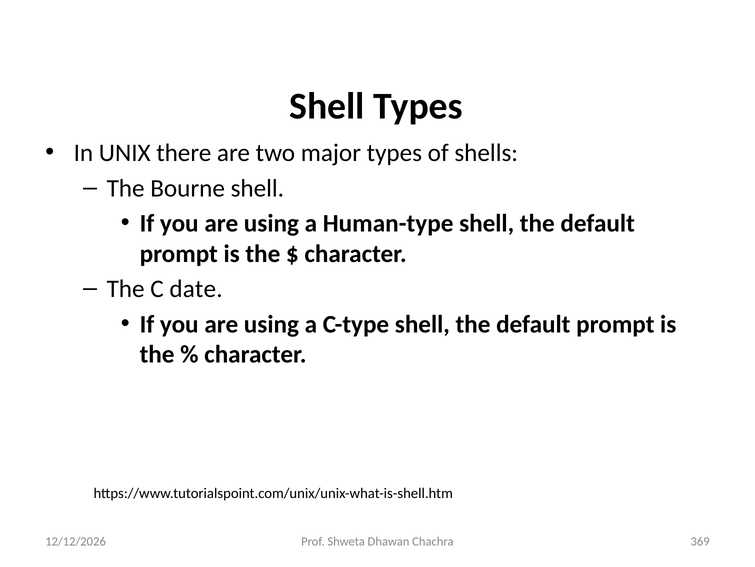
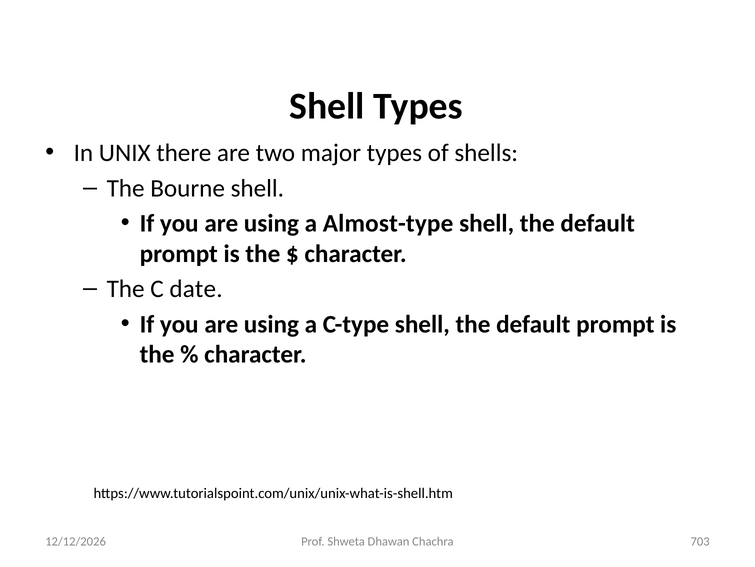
Human-type: Human-type -> Almost-type (388, 223)
369: 369 -> 703 (700, 541)
